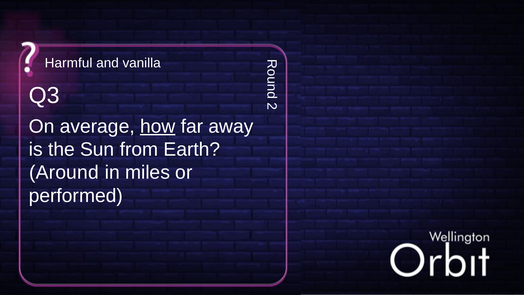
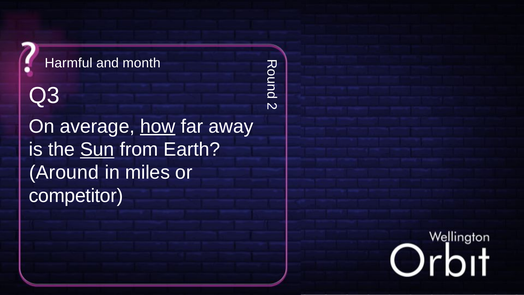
vanilla: vanilla -> month (142, 63)
Sun underline: none -> present (97, 149)
performed: performed -> competitor (76, 196)
